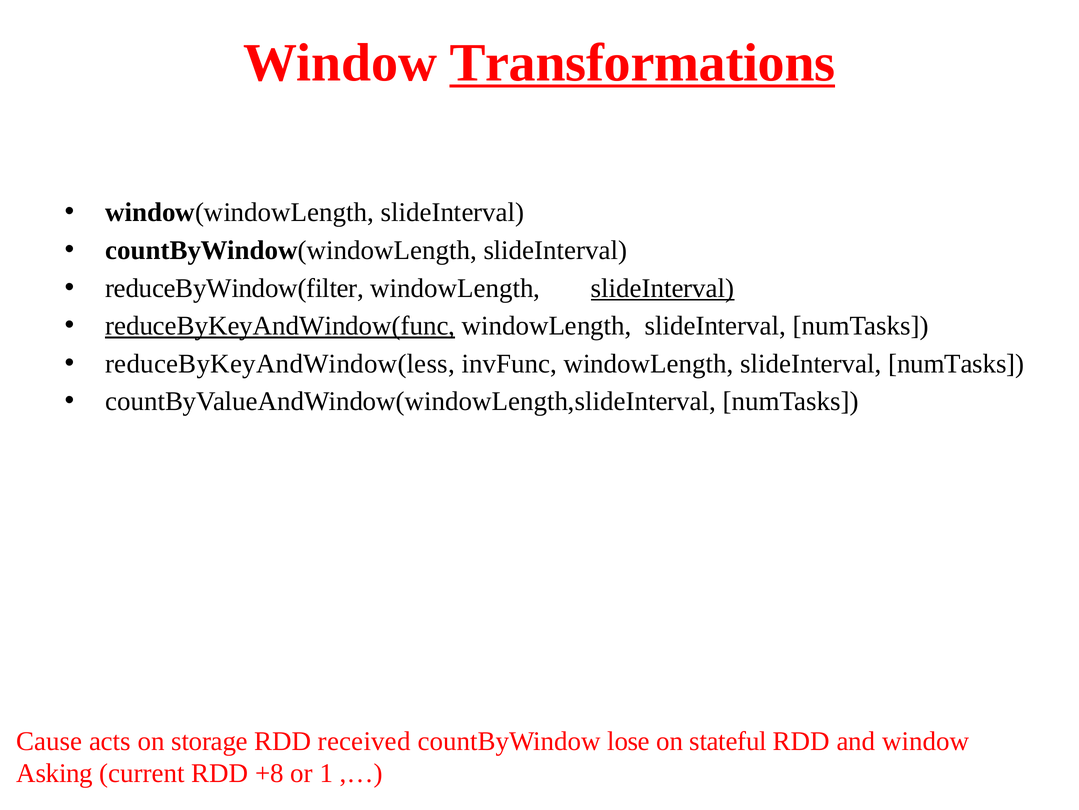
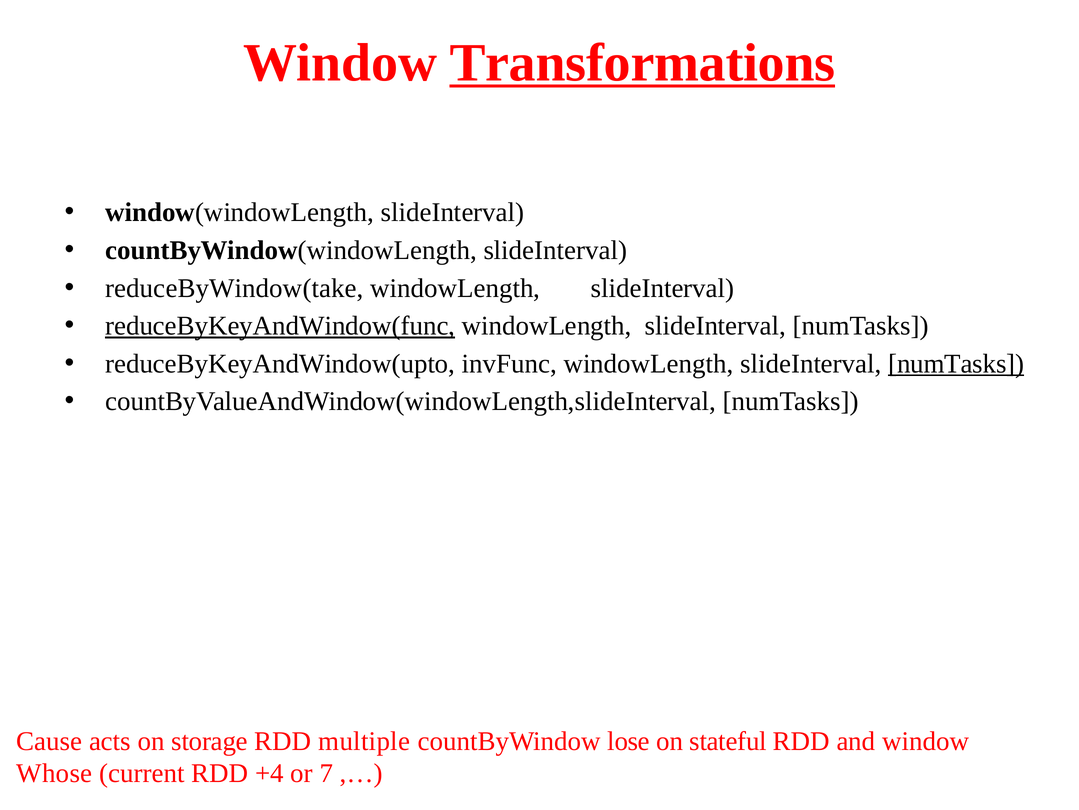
reduceByWindow(filter: reduceByWindow(filter -> reduceByWindow(take (234, 288)
slideInterval underline: present -> none (663, 288)
reduceByKeyAndWindow(less: reduceByKeyAndWindow(less -> reduceByKeyAndWindow(upto (280, 363)
numTasks underline: none -> present (956, 363)
received: received -> multiple (364, 740)
Asking: Asking -> Whose (54, 773)
+8: +8 -> +4 (269, 773)
1: 1 -> 7 (326, 773)
